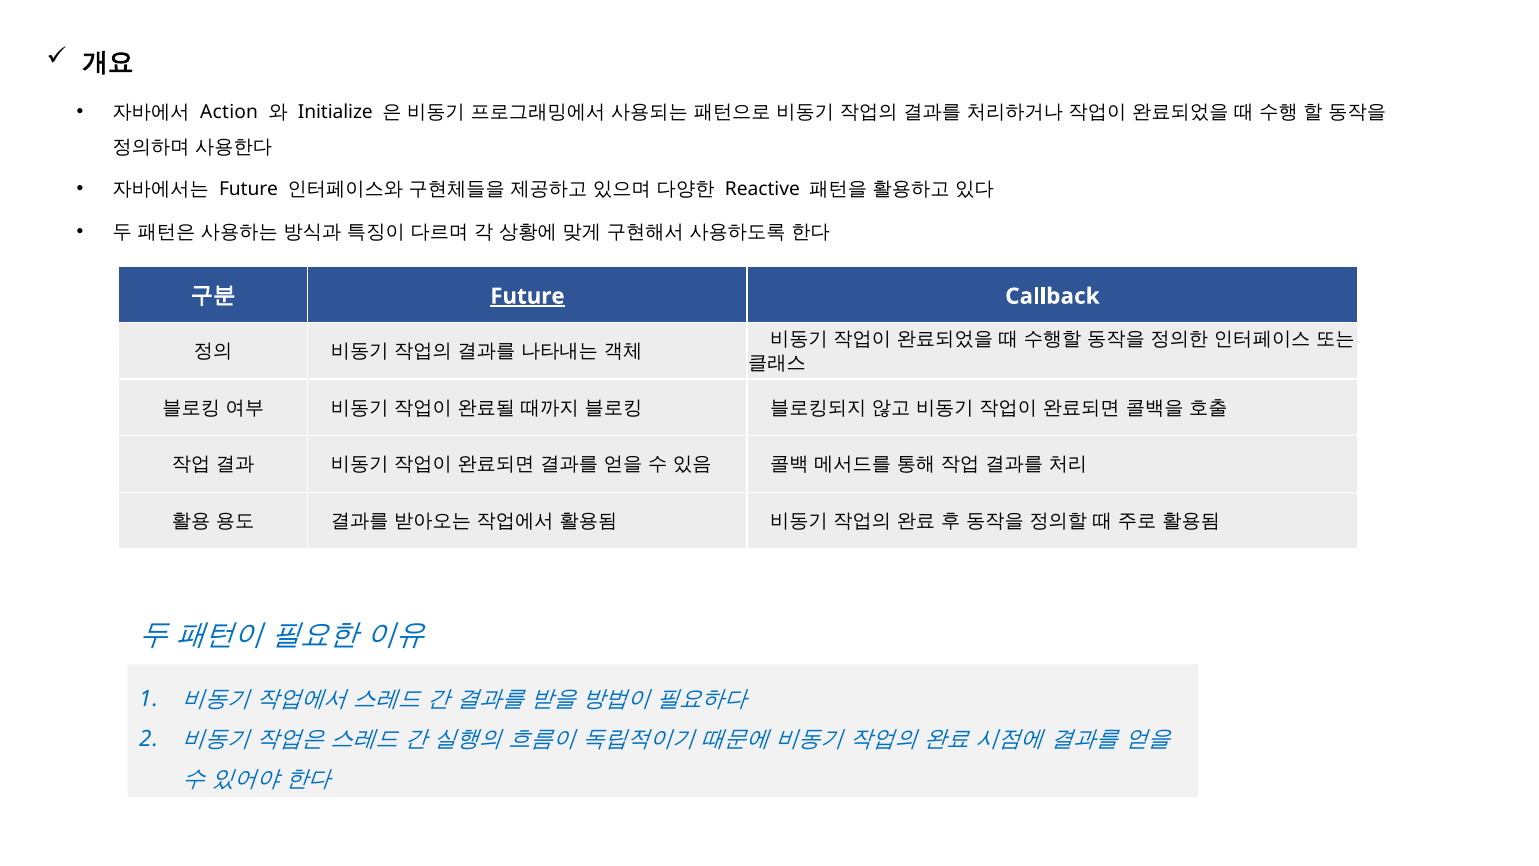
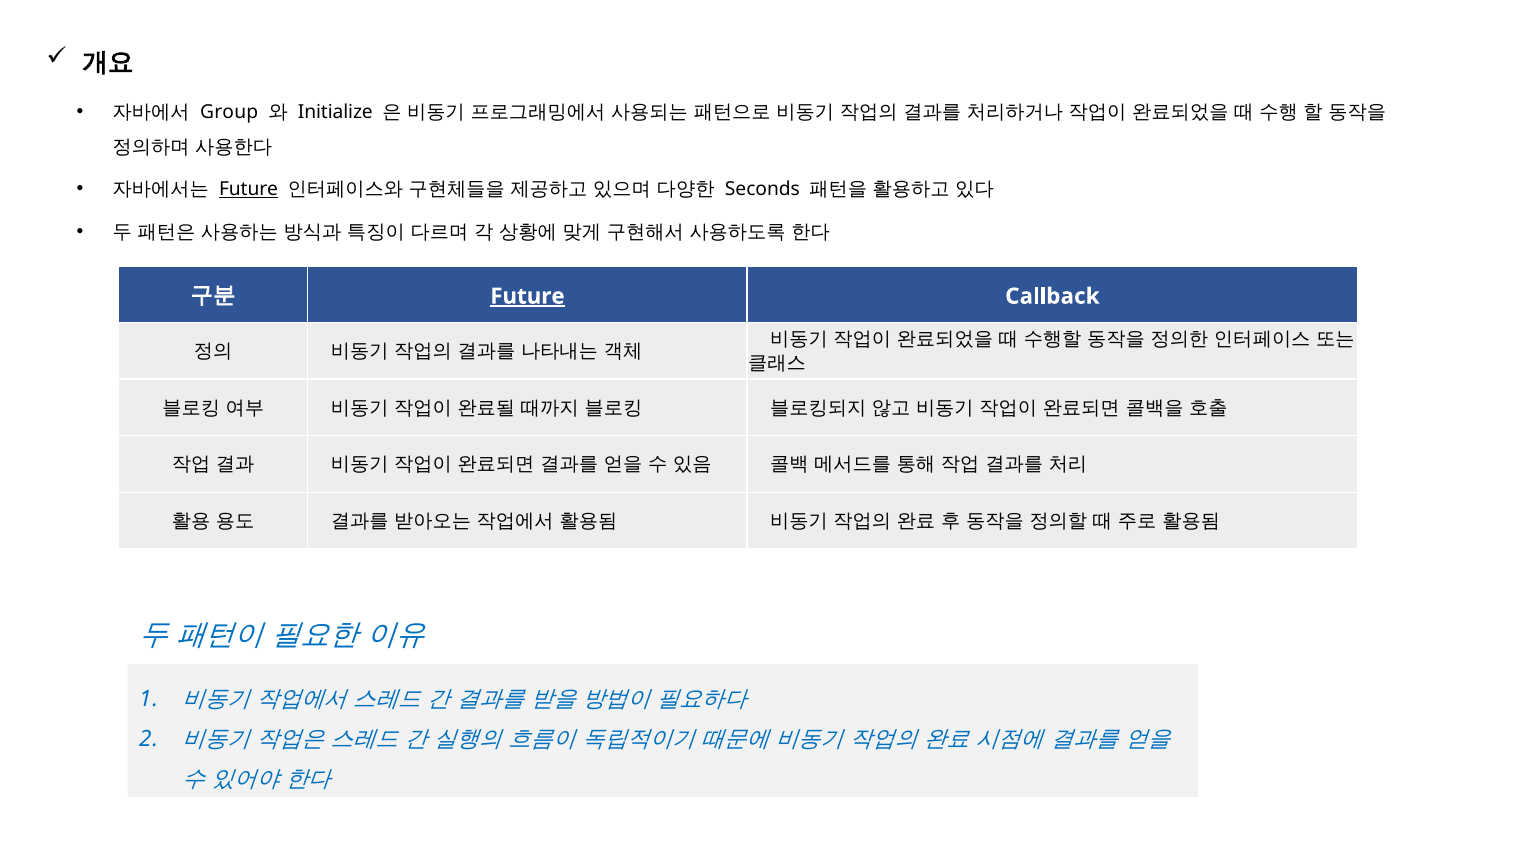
Action: Action -> Group (229, 112)
Future underline: none -> present (249, 189)
Reactive: Reactive -> Seconds (762, 189)
